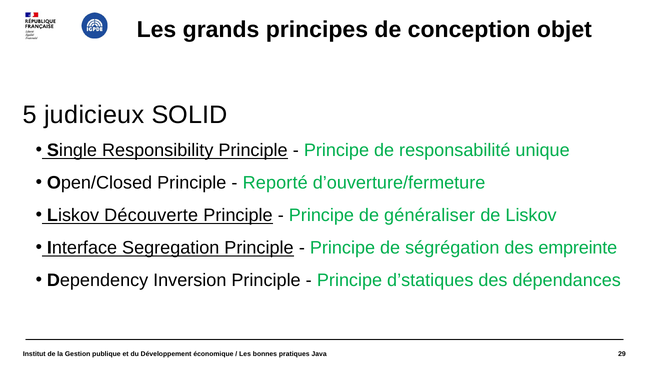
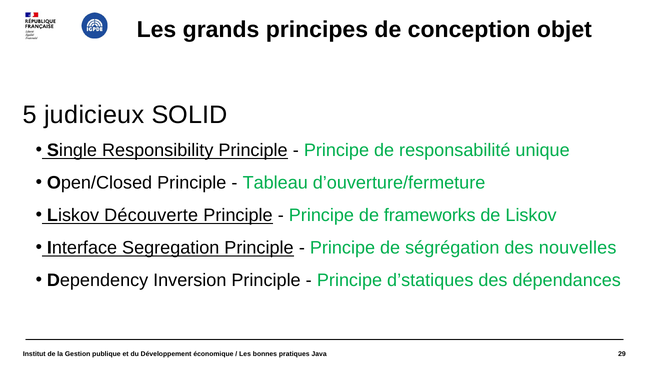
Reporté: Reporté -> Tableau (275, 183)
généraliser: généraliser -> frameworks (430, 215)
empreinte: empreinte -> nouvelles (578, 248)
